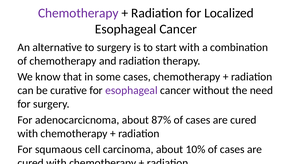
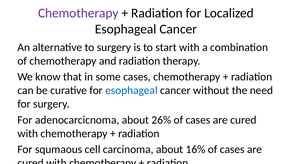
esophageal colour: purple -> blue (131, 91)
87%: 87% -> 26% (161, 120)
10%: 10% -> 16% (196, 150)
